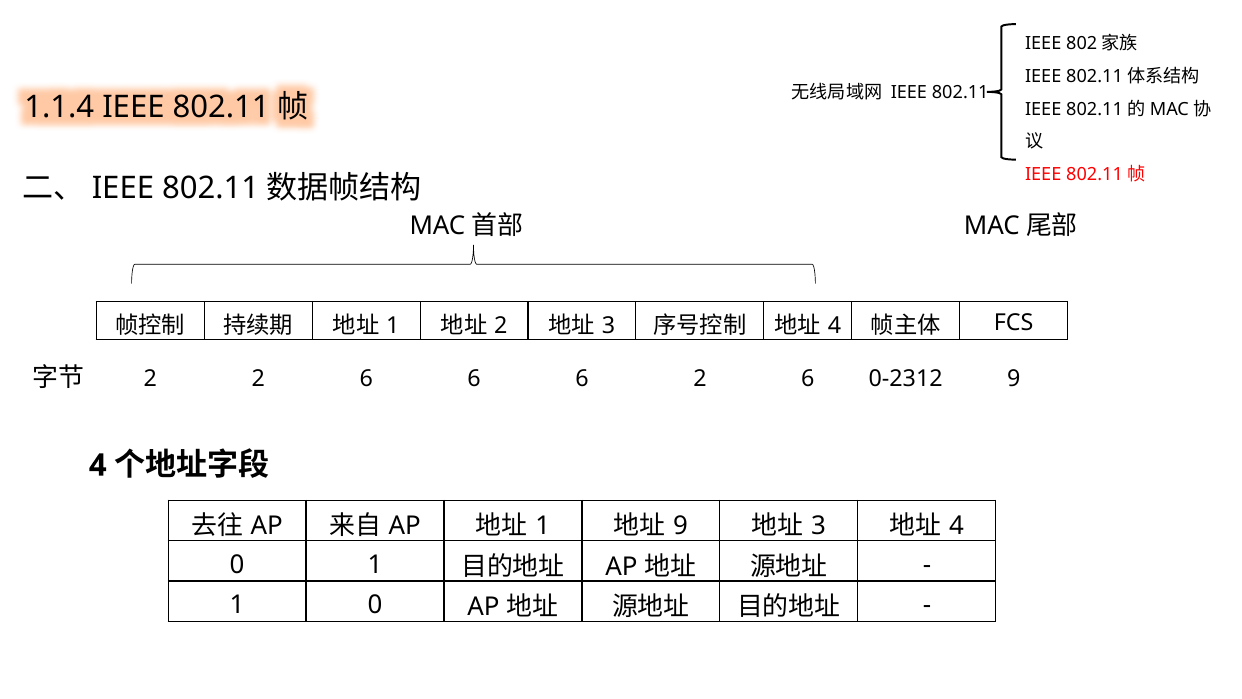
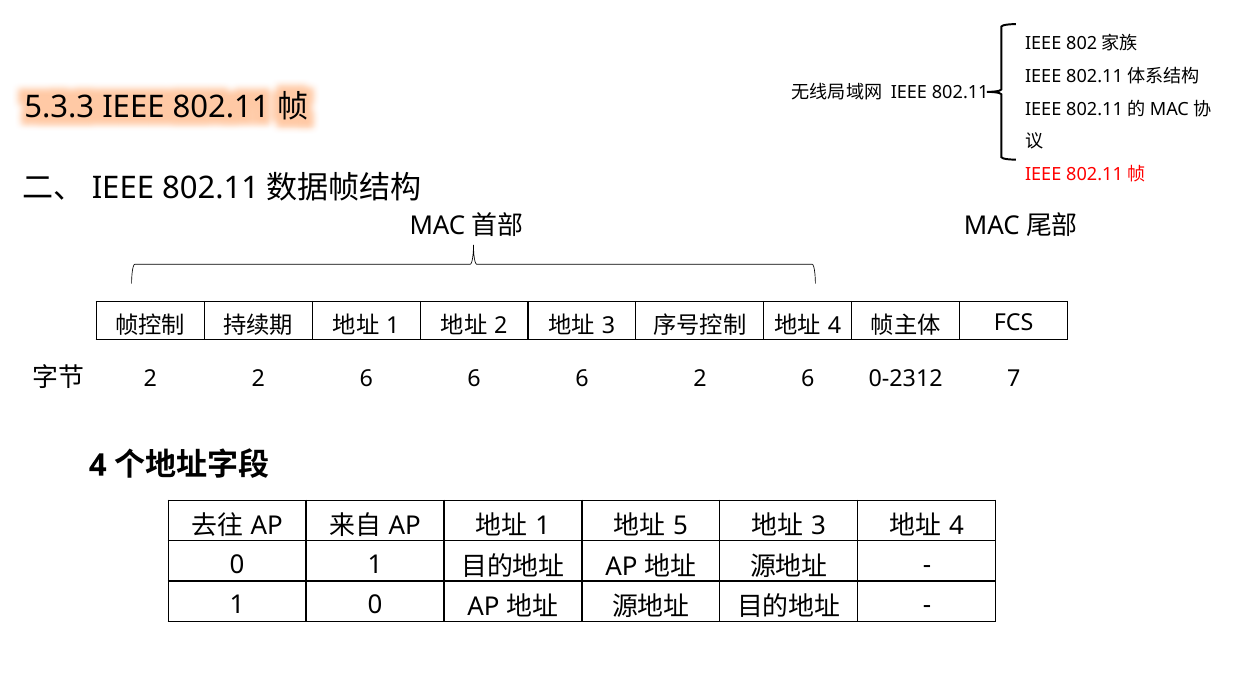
1.1.4: 1.1.4 -> 5.3.3 (59, 107)
0-2312 9: 9 -> 7 (1014, 379)
9: 9 -> 5 (681, 526)
